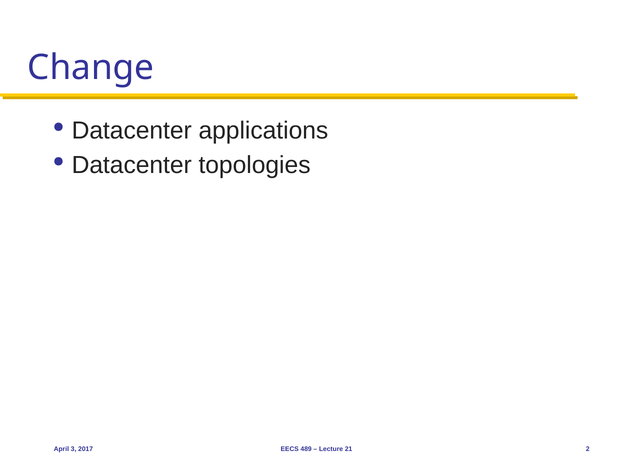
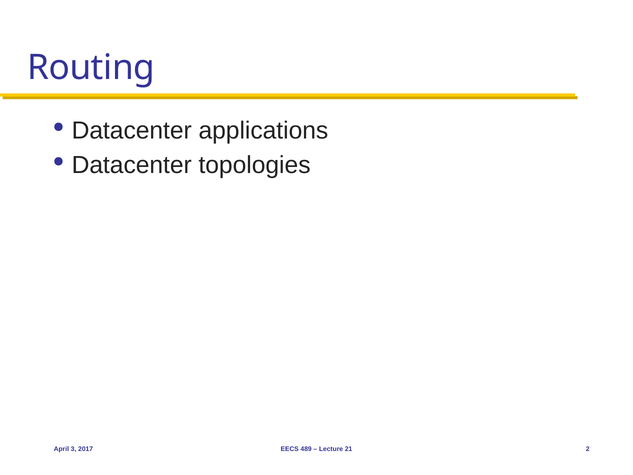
Change: Change -> Routing (91, 68)
